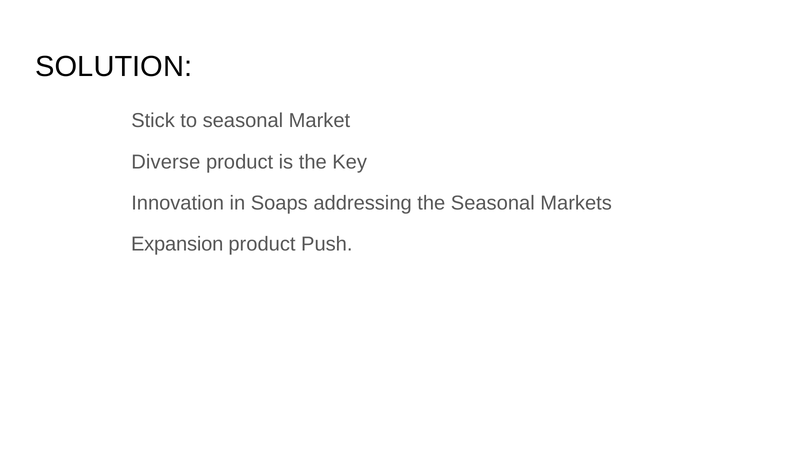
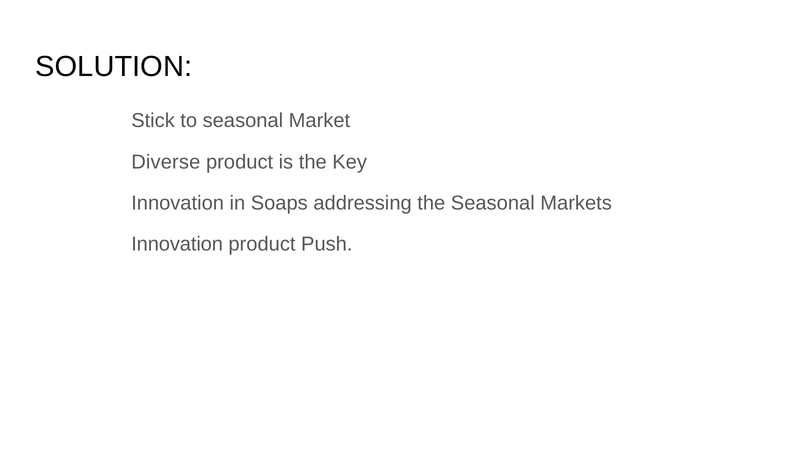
Expansion: Expansion -> Innovation (177, 244)
